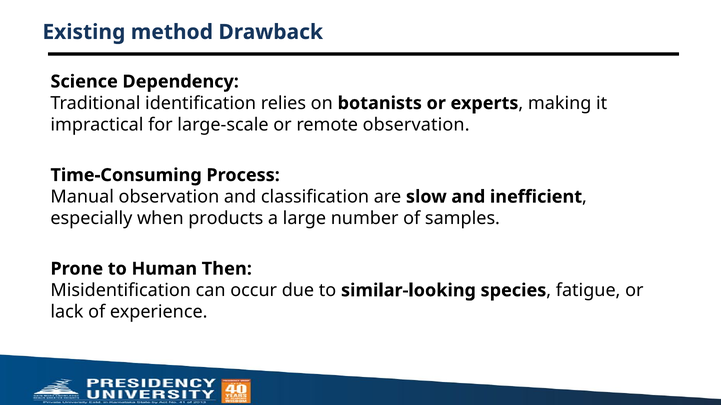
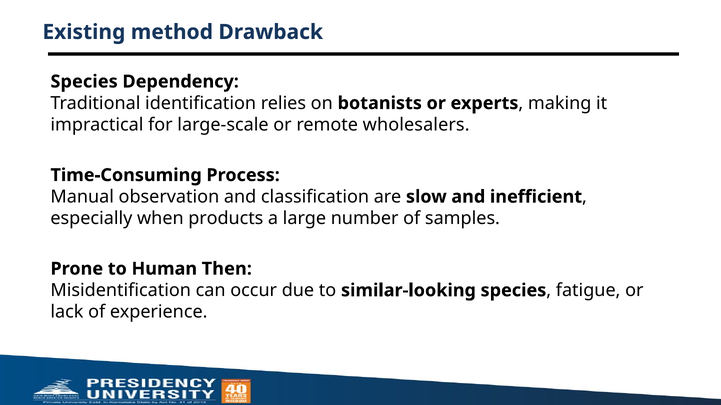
Science: Science -> Species (84, 82)
remote observation: observation -> wholesalers (416, 125)
